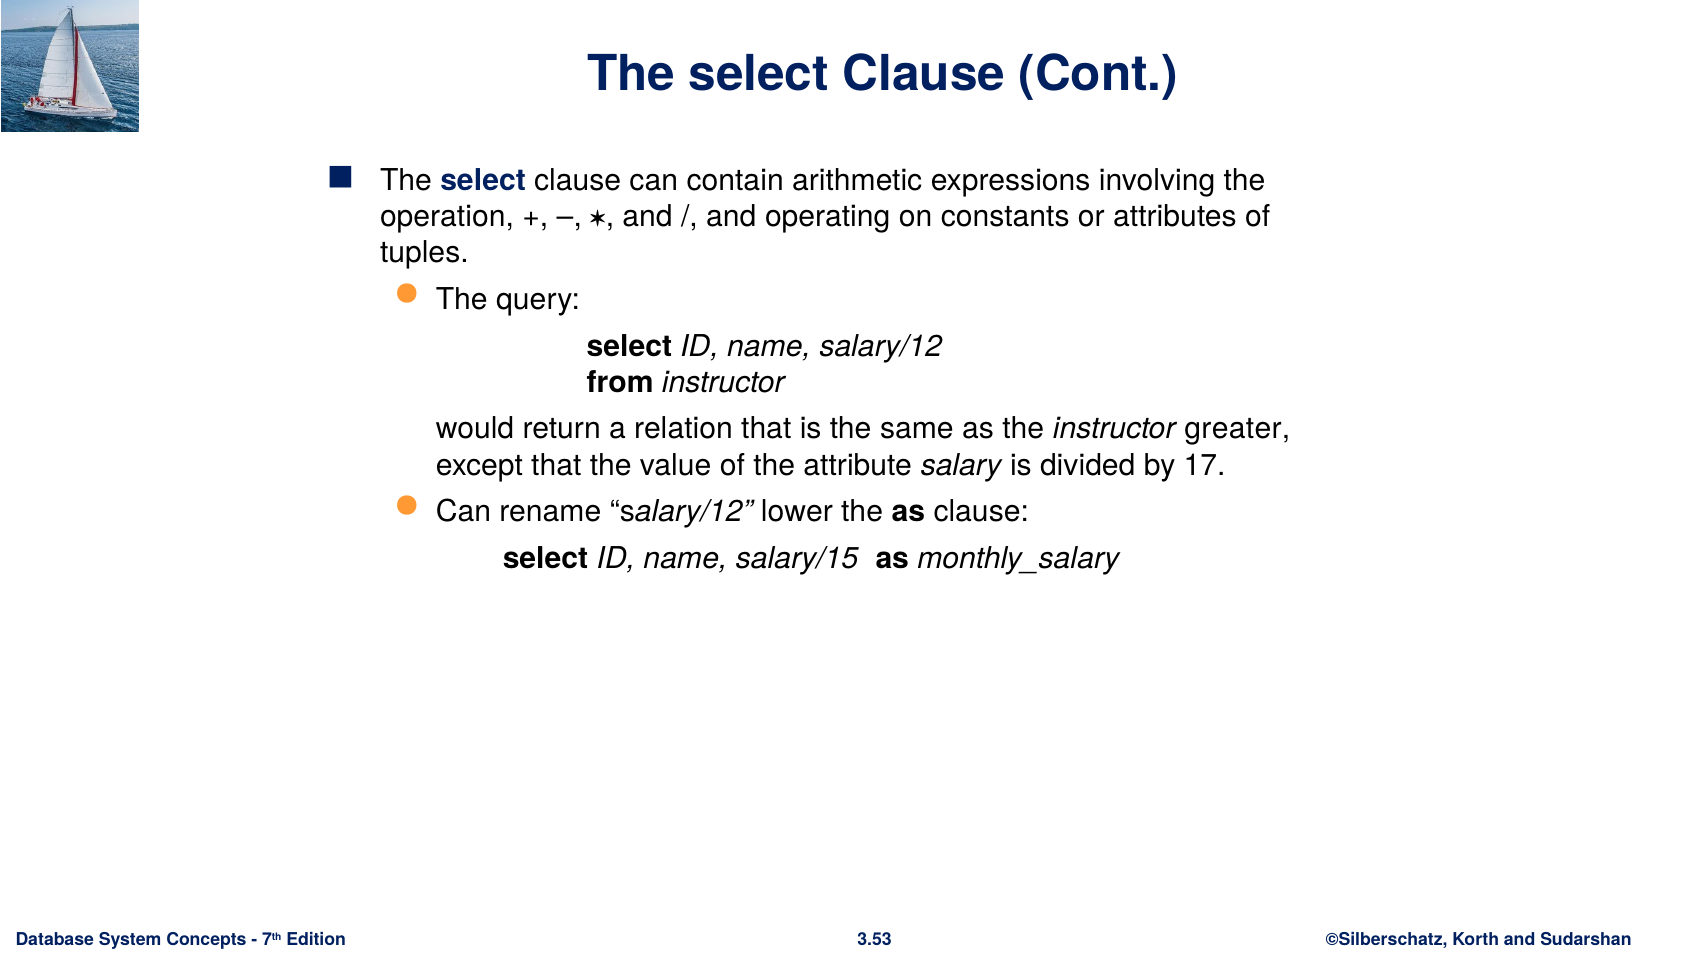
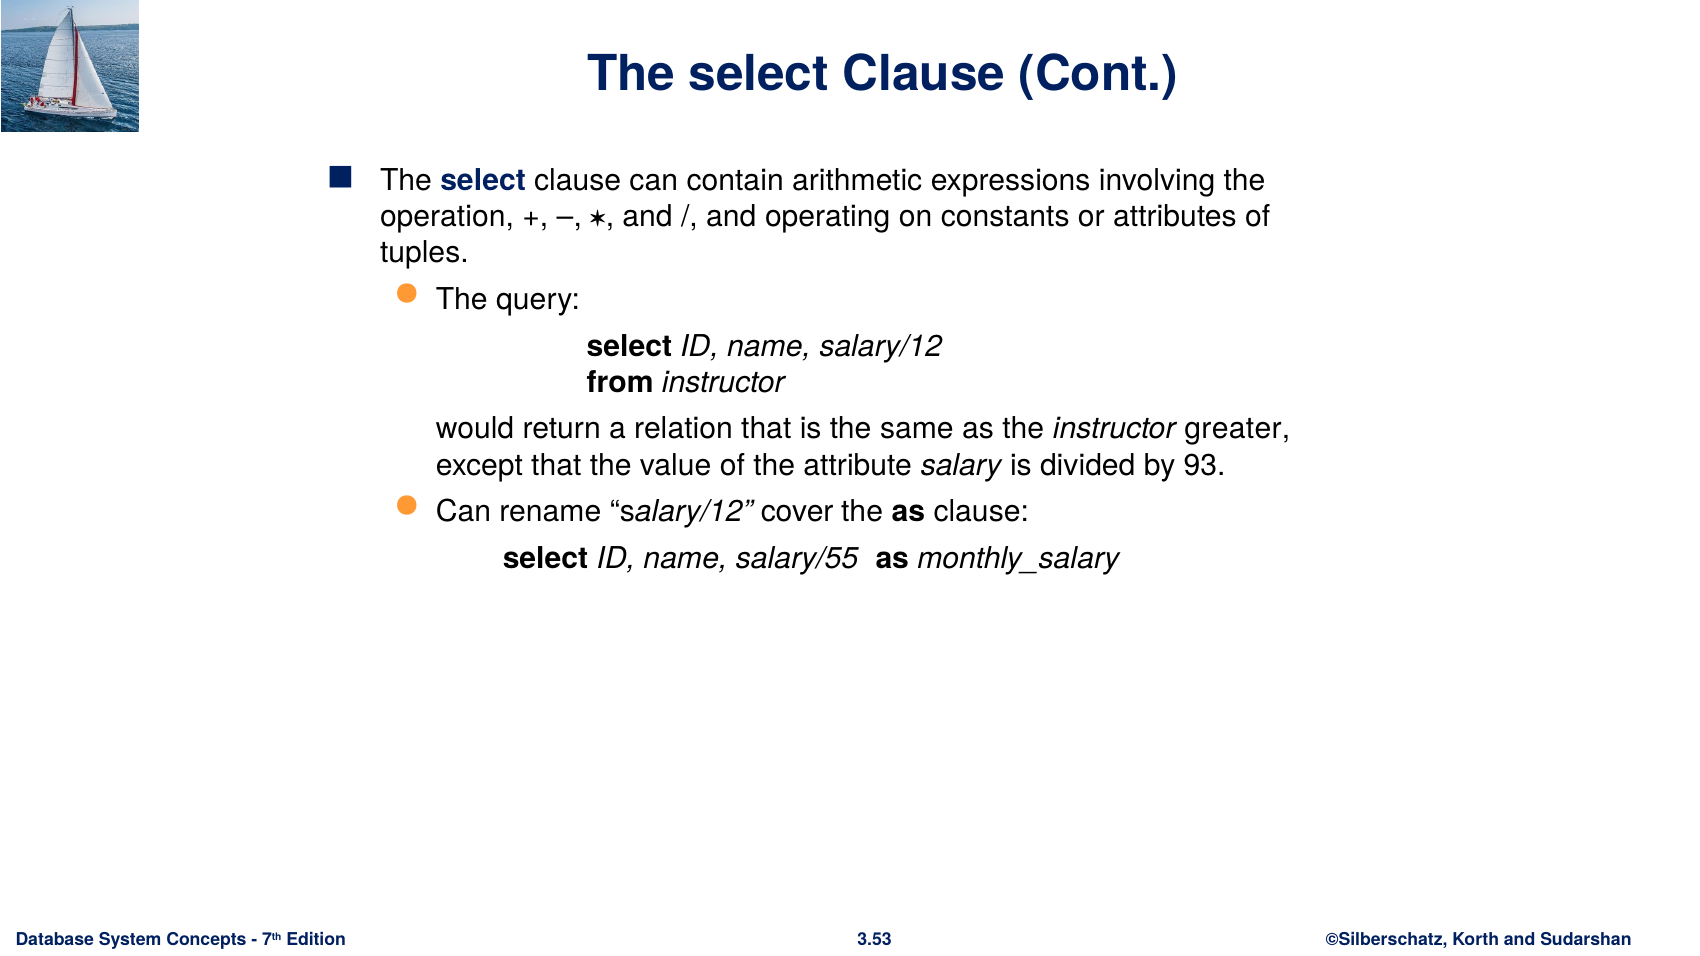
17: 17 -> 93 (1205, 465)
lower: lower -> cover (797, 512)
salary/15: salary/15 -> salary/55 (797, 559)
